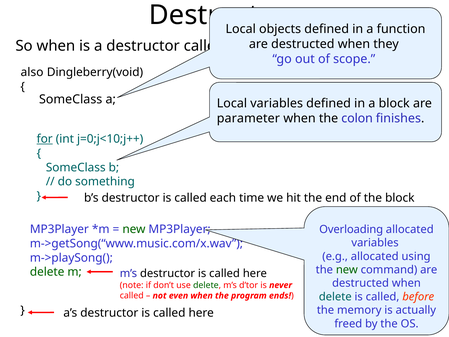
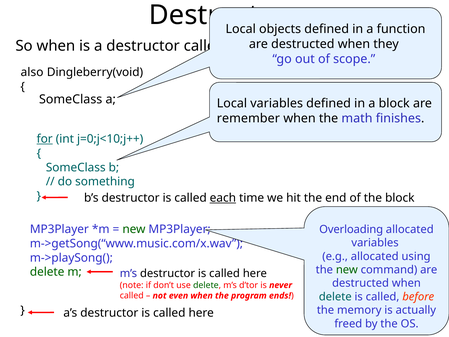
parameter: parameter -> remember (248, 118)
colon: colon -> math (357, 118)
each underline: none -> present (223, 198)
